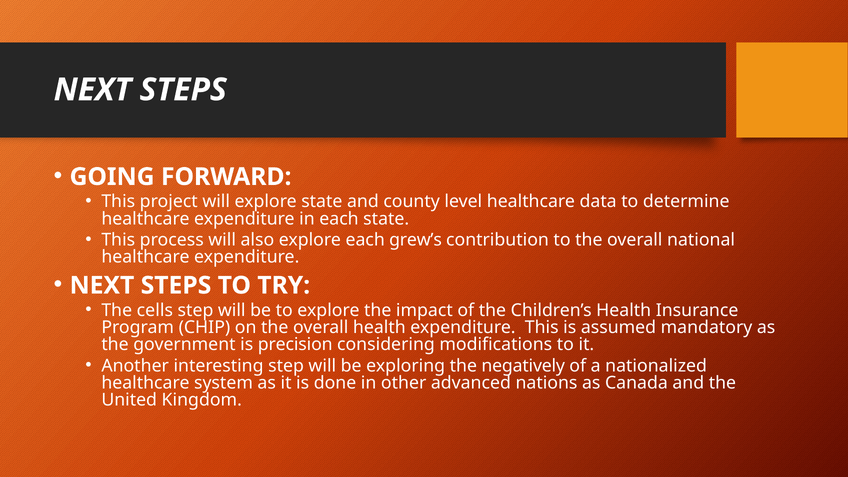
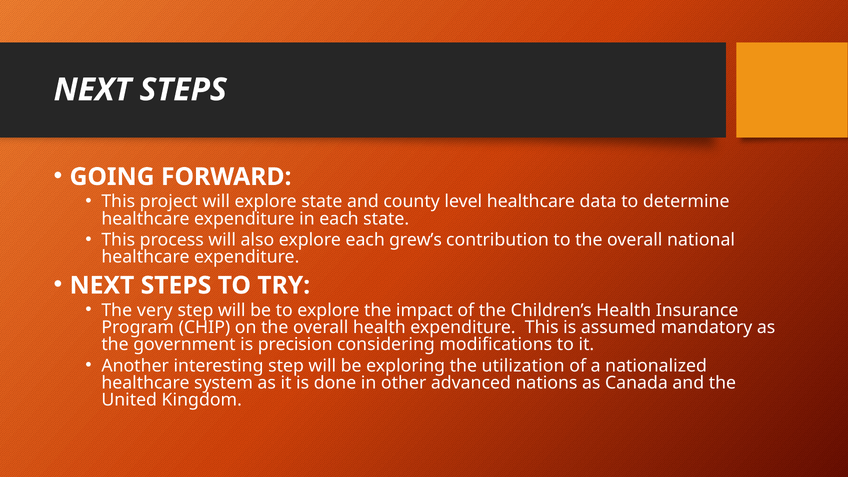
cells: cells -> very (155, 310)
negatively: negatively -> utilization (523, 366)
